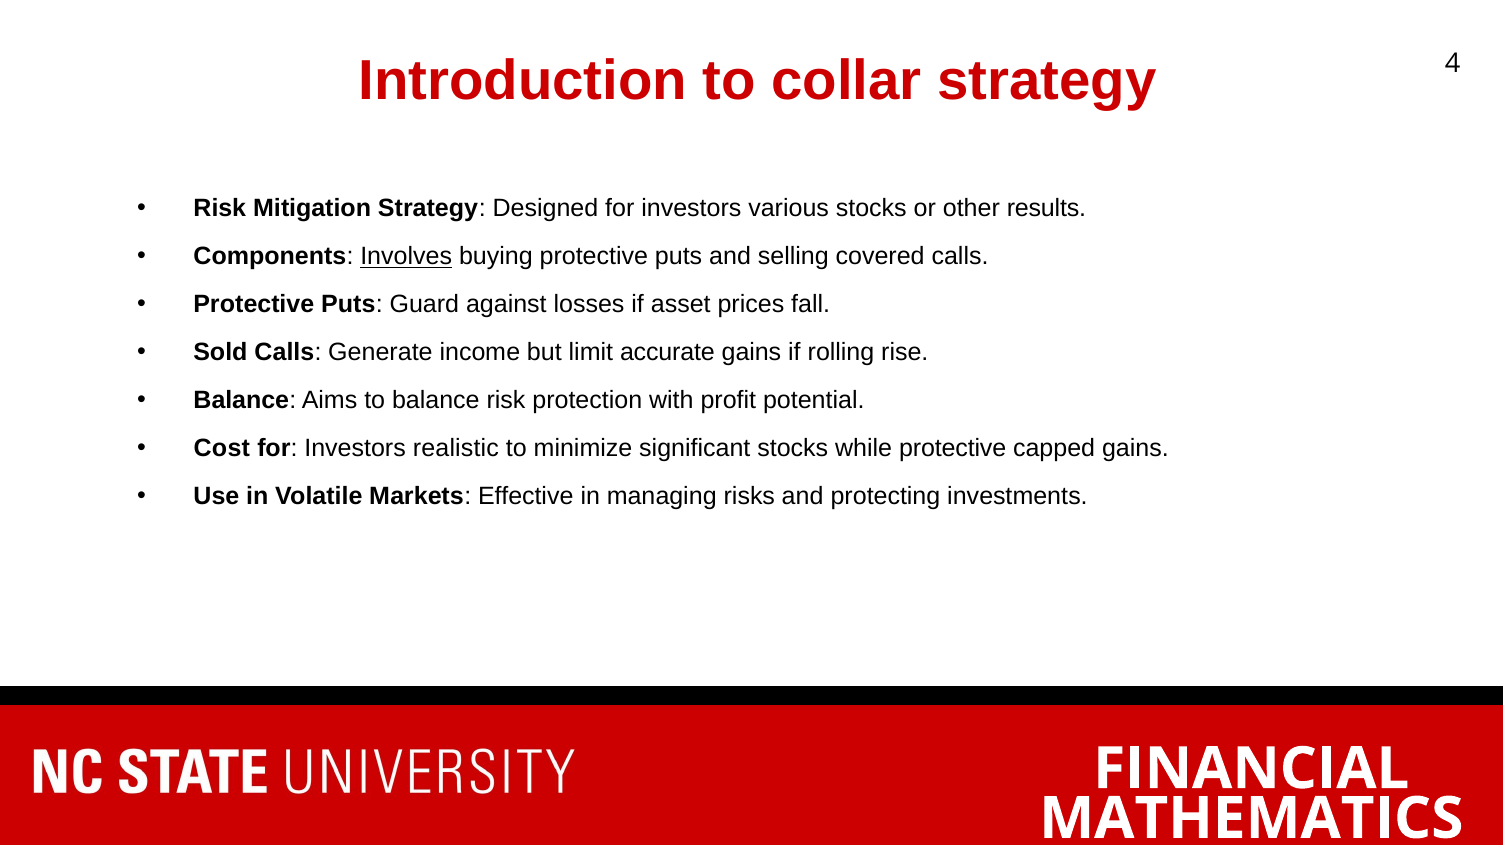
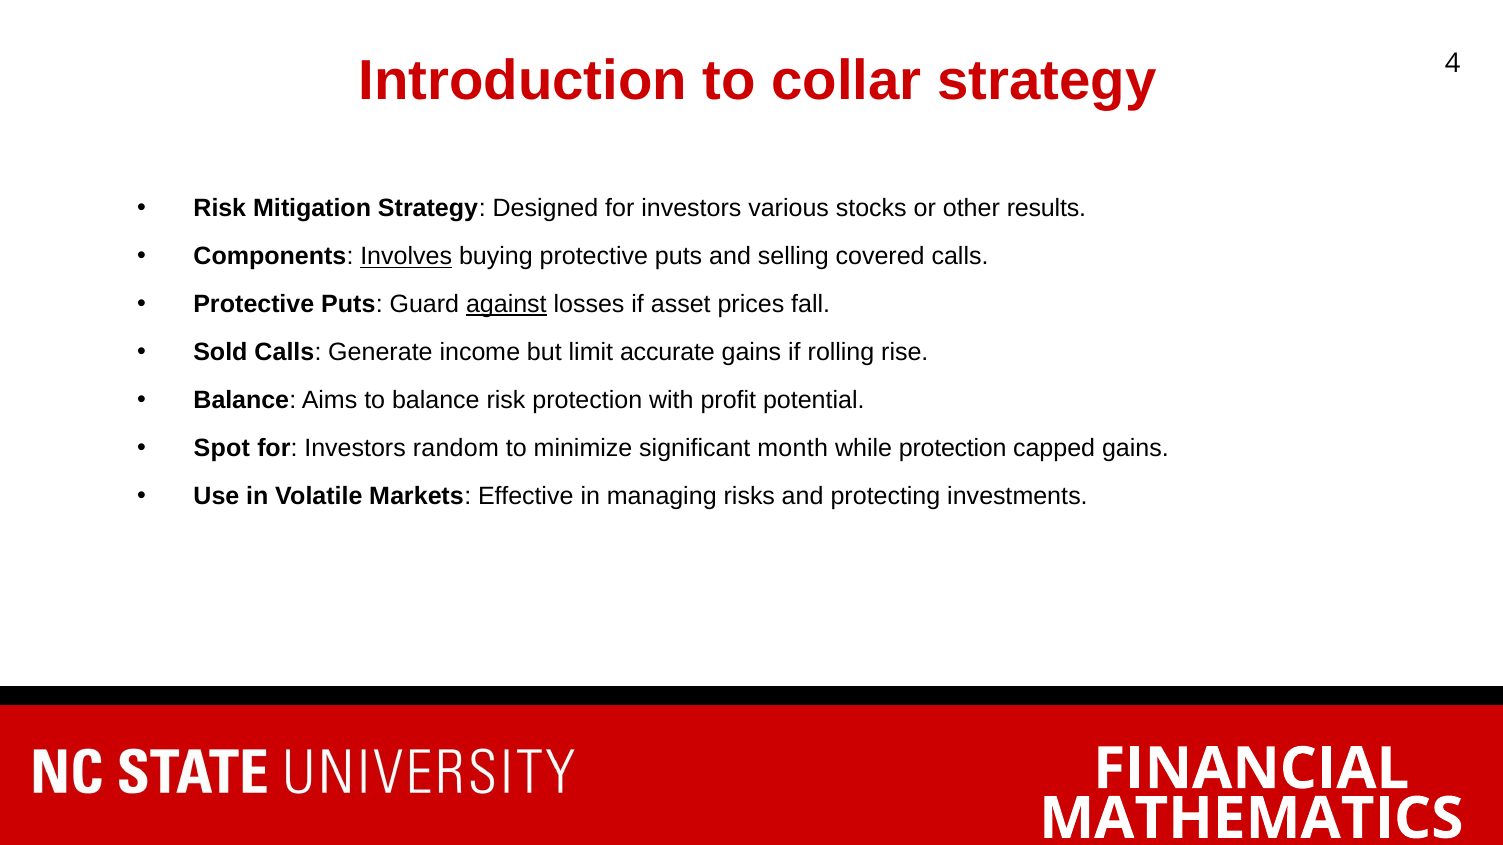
against underline: none -> present (506, 305)
Cost: Cost -> Spot (222, 448)
realistic: realistic -> random (456, 448)
significant stocks: stocks -> month (793, 448)
while protective: protective -> protection (953, 448)
